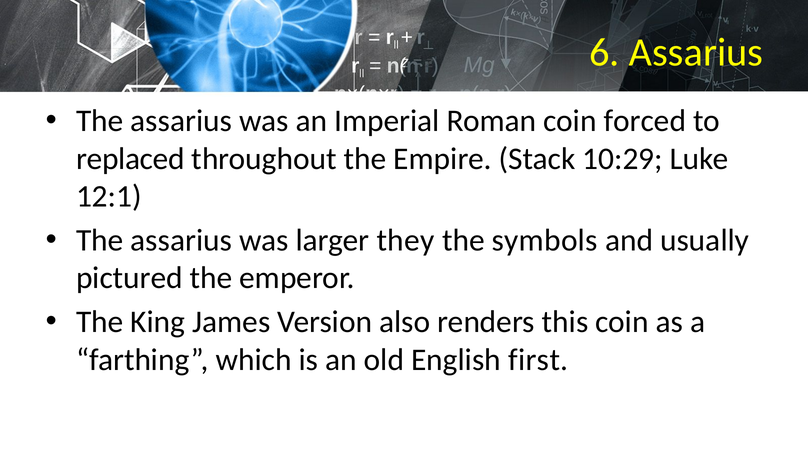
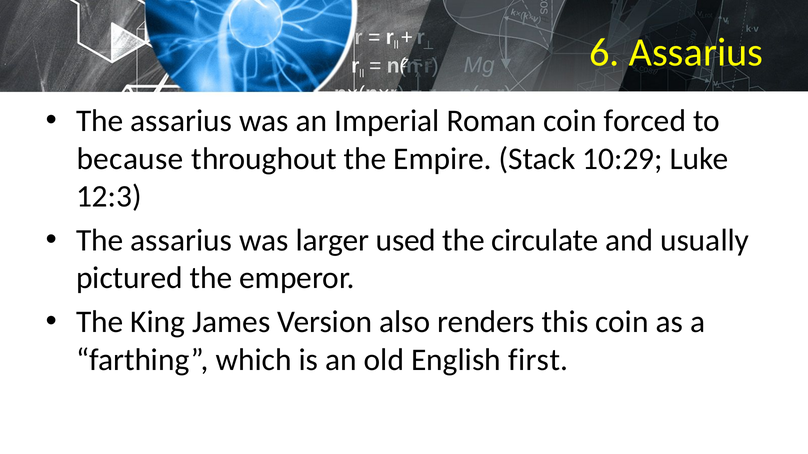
replaced: replaced -> because (130, 159)
12:1: 12:1 -> 12:3 (109, 197)
they: they -> used (406, 241)
symbols: symbols -> circulate (545, 241)
